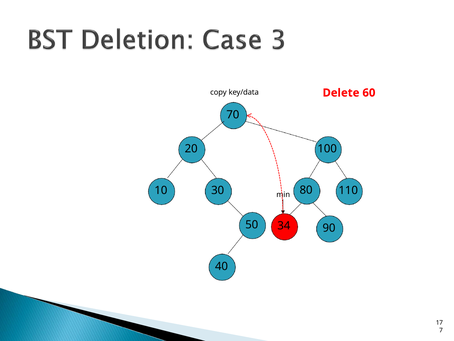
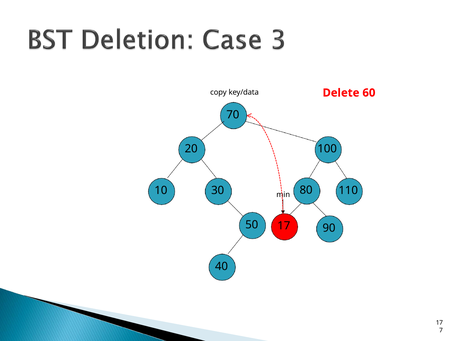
50 34: 34 -> 17 (284, 226)
